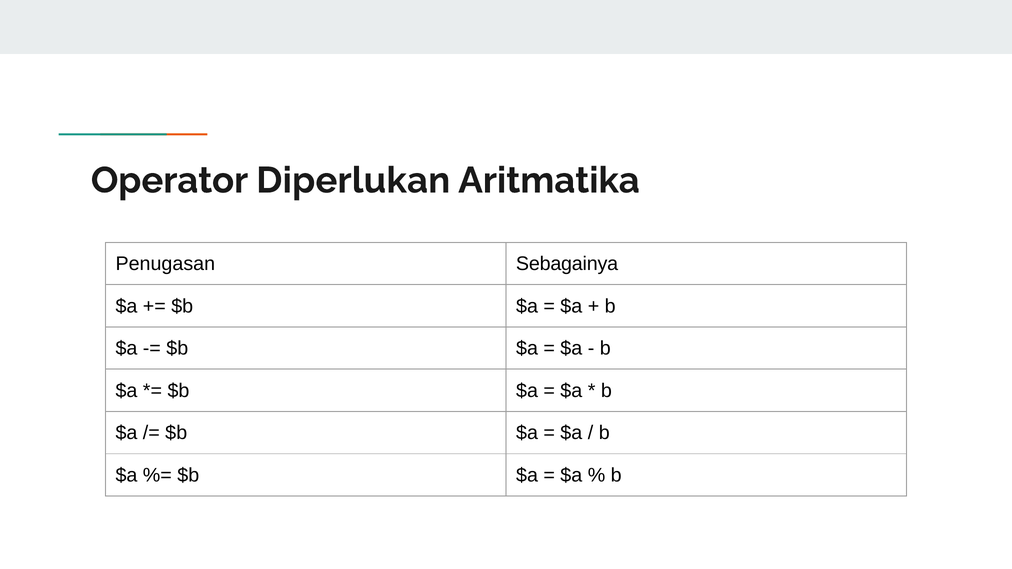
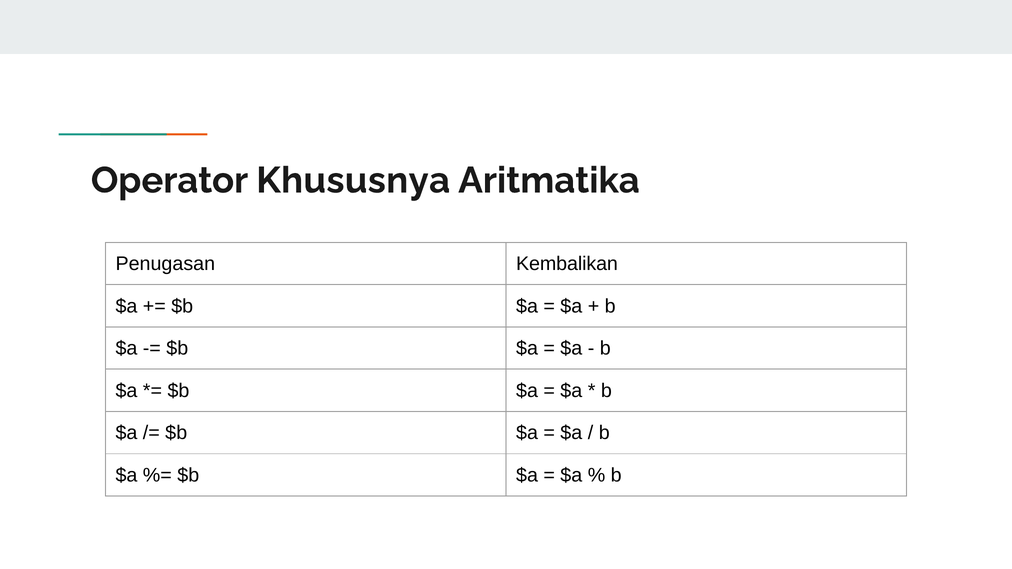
Diperlukan: Diperlukan -> Khususnya (353, 181)
Sebagainya: Sebagainya -> Kembalikan (567, 264)
